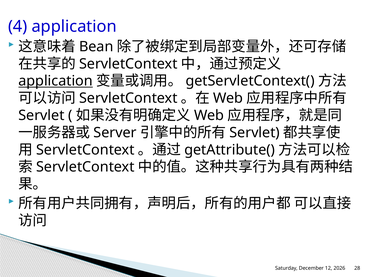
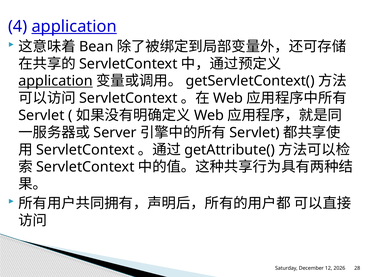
application underline: none -> present (74, 26)
